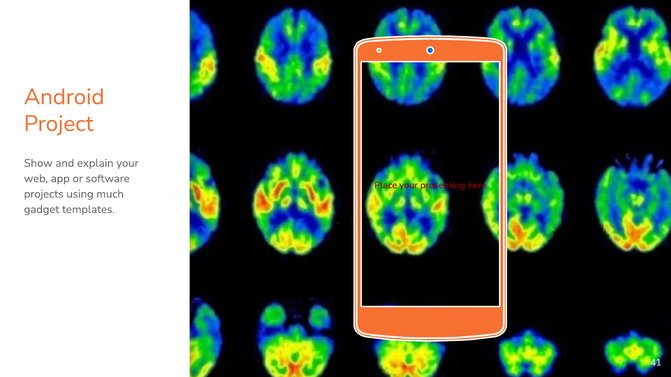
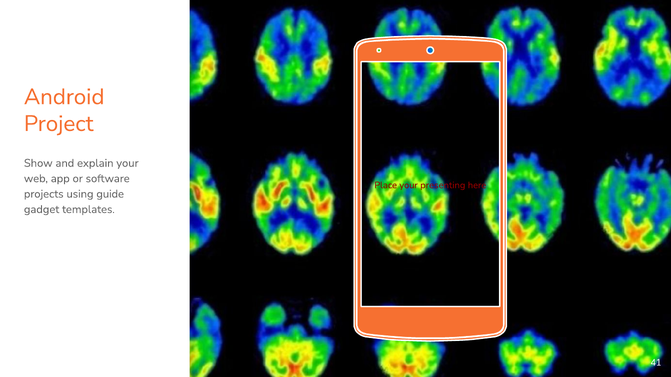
much: much -> guide (110, 194)
